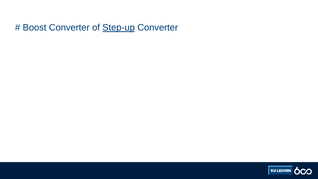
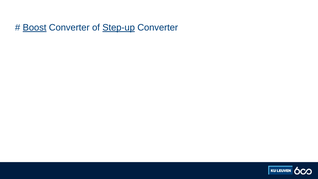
Boost underline: none -> present (35, 28)
